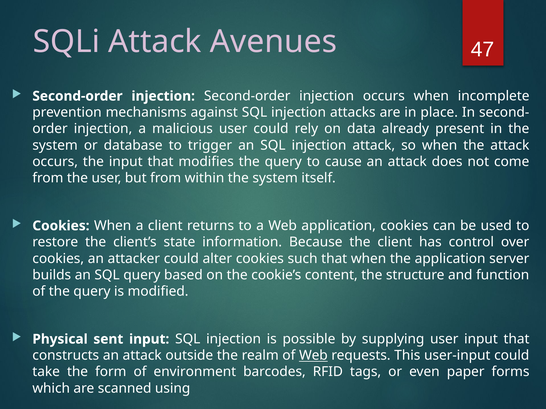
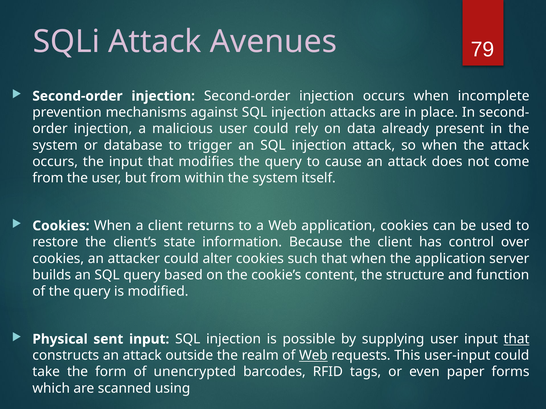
47: 47 -> 79 (483, 49)
that underline: none -> present (516, 340)
environment: environment -> unencrypted (195, 372)
